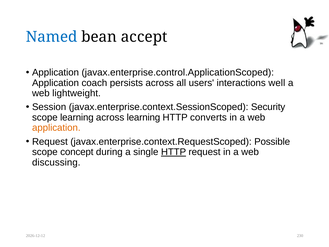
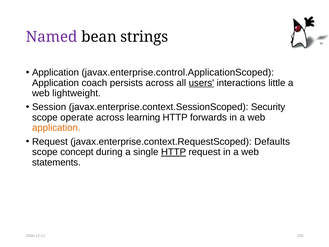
Named colour: blue -> purple (52, 37)
accept: accept -> strings (144, 37)
users underline: none -> present (201, 83)
well: well -> little (277, 83)
scope learning: learning -> operate (77, 117)
converts: converts -> forwards (208, 117)
Possible: Possible -> Defaults (272, 141)
discussing: discussing -> statements (56, 162)
